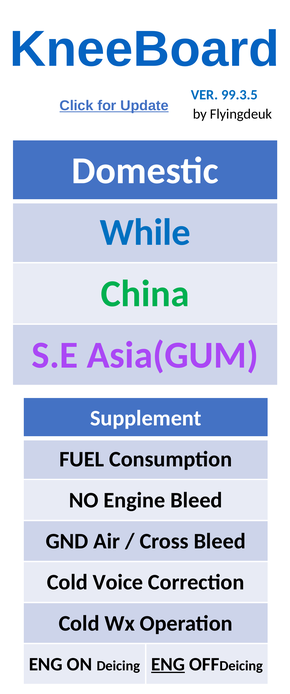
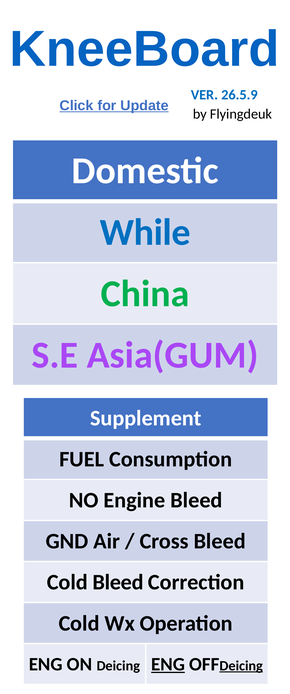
99.3.5: 99.3.5 -> 26.5.9 (239, 95)
Cold Voice: Voice -> Bleed (118, 582)
Deicing underline: none -> present (241, 666)
